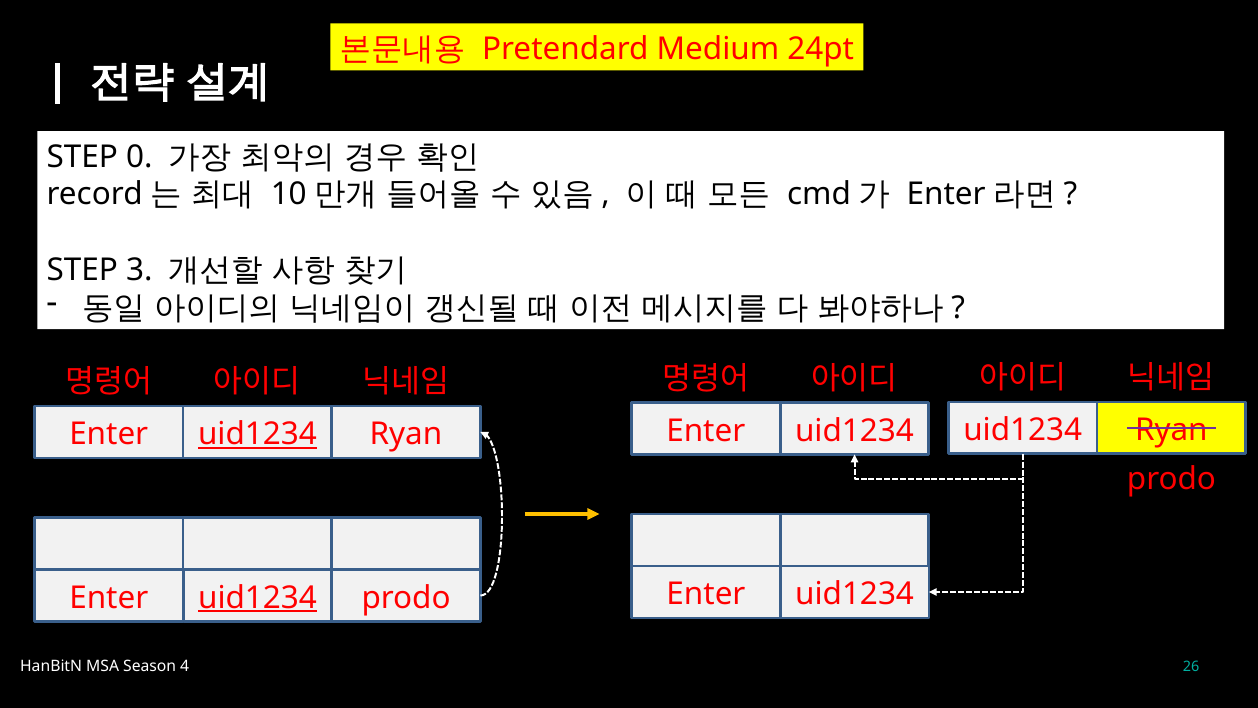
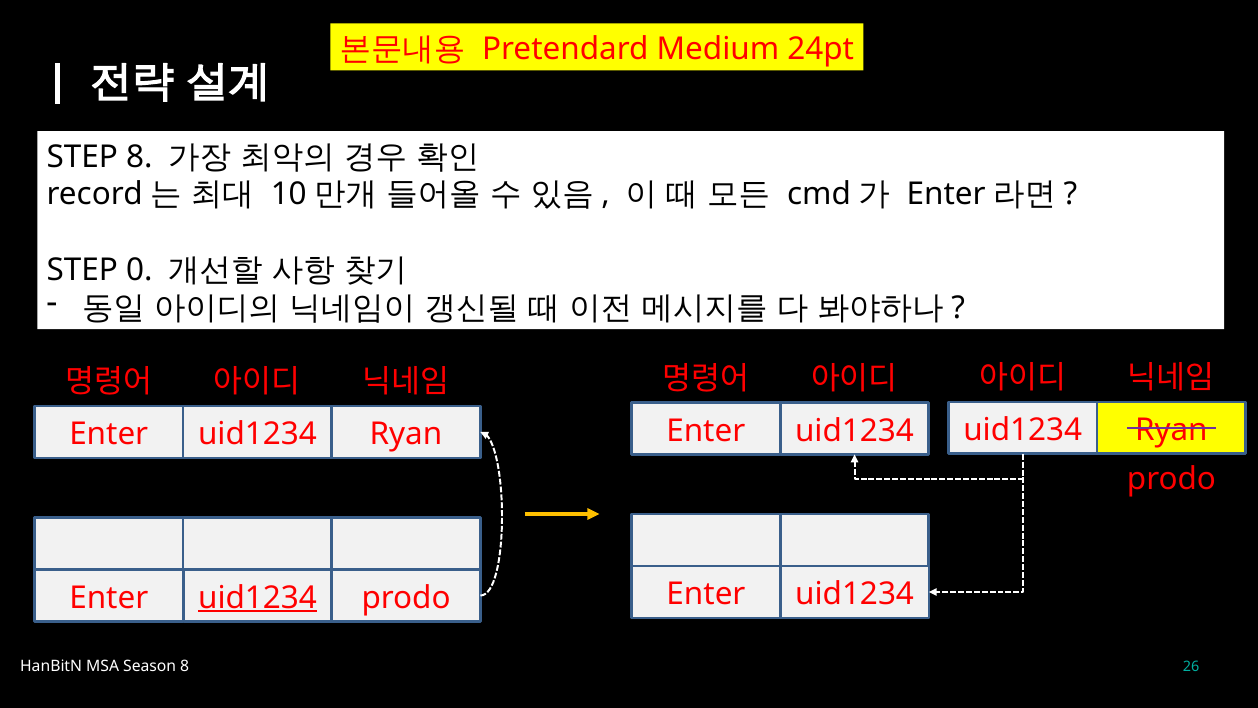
STEP 0: 0 -> 8 (139, 157)
3: 3 -> 0 (139, 270)
uid1234 underline: present -> none (257, 434)
4: 4 -> 8 (185, 666)
